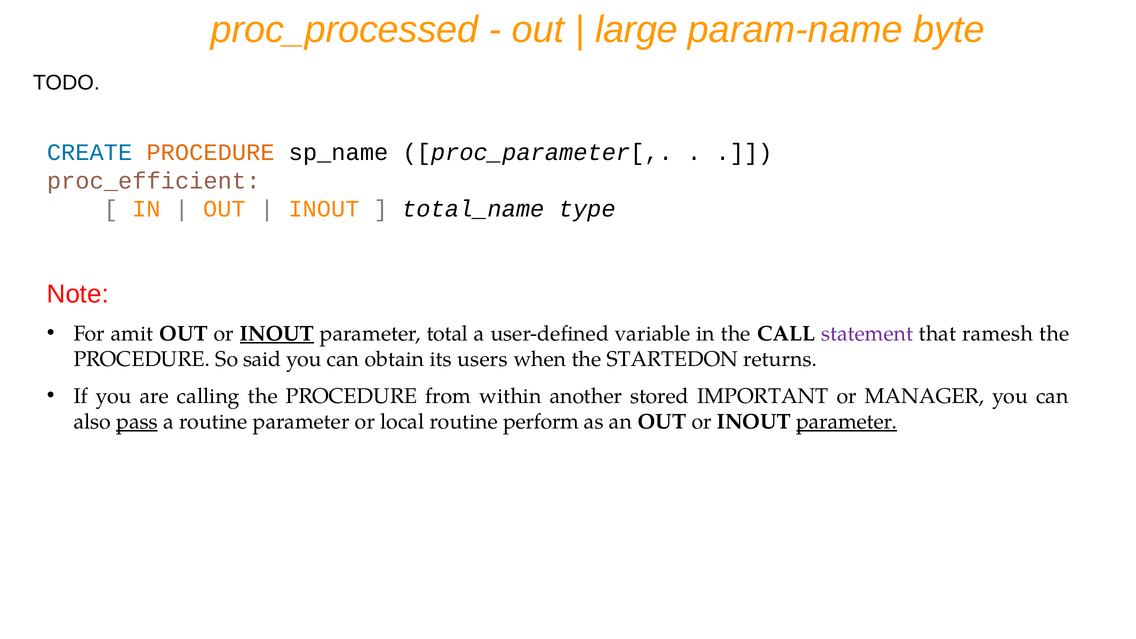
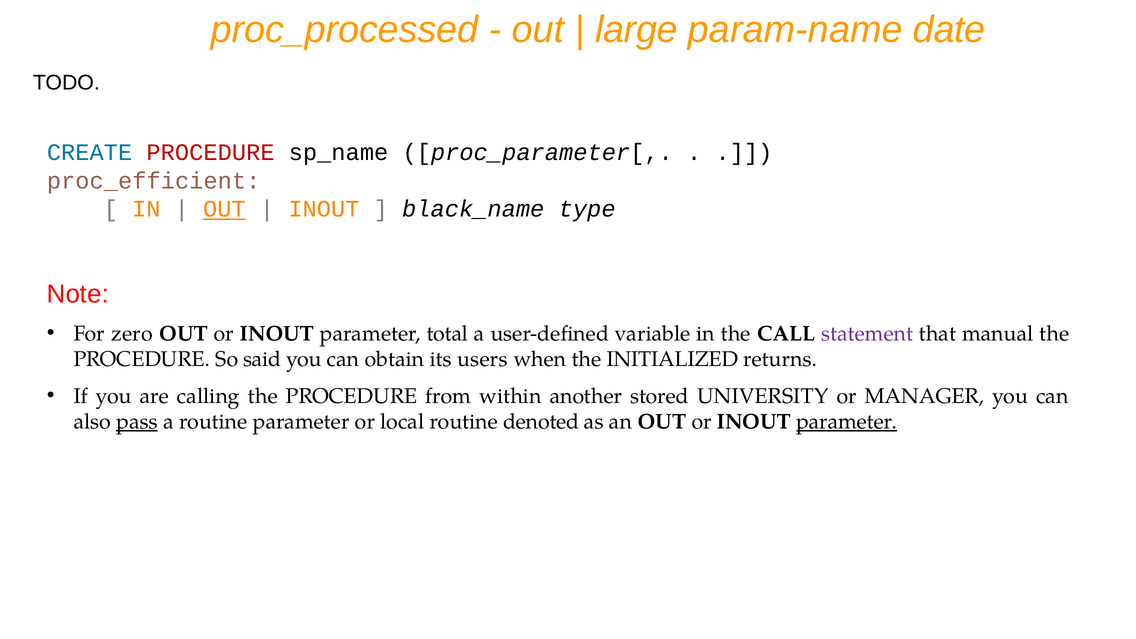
byte: byte -> date (949, 30)
PROCEDURE colour: orange -> red (211, 152)
OUT underline: none -> present (224, 209)
total_name: total_name -> black_name (473, 209)
amit: amit -> zero (132, 334)
INOUT underline: present -> none (277, 334)
ramesh: ramesh -> manual (998, 334)
STARTEDON: STARTEDON -> INITIALIZED (672, 359)
IMPORTANT: IMPORTANT -> UNIVERSITY (763, 396)
perform: perform -> denoted (541, 422)
